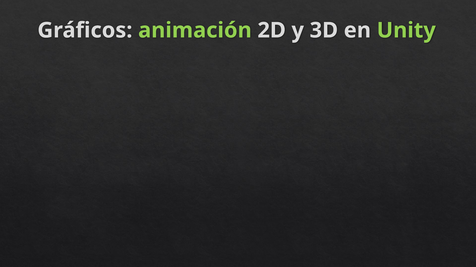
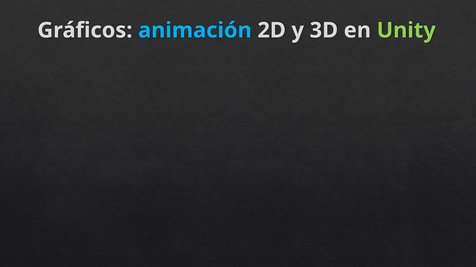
animación colour: light green -> light blue (195, 30)
